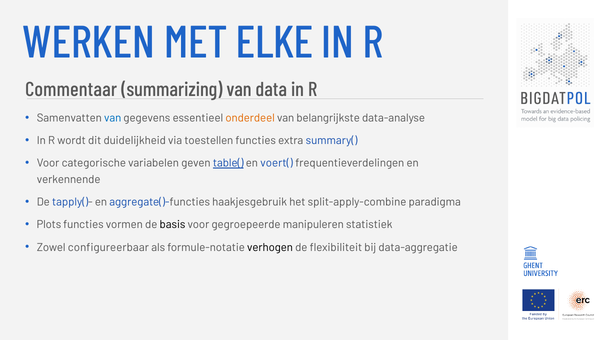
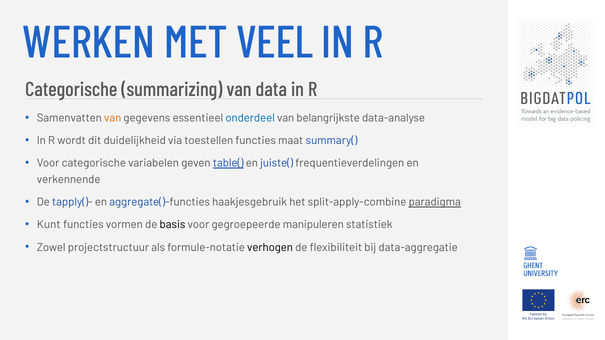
ELKE: ELKE -> VEEL (275, 43)
Commentaar: Commentaar -> Categorische (71, 90)
van colour: blue -> orange (113, 118)
onderdeel colour: orange -> blue (250, 118)
extra: extra -> maat (291, 141)
voert(: voert( -> juiste( (277, 163)
paradigma underline: none -> present (435, 202)
Plots: Plots -> Kunt (49, 225)
configureerbaar: configureerbaar -> projectstructuur (108, 248)
